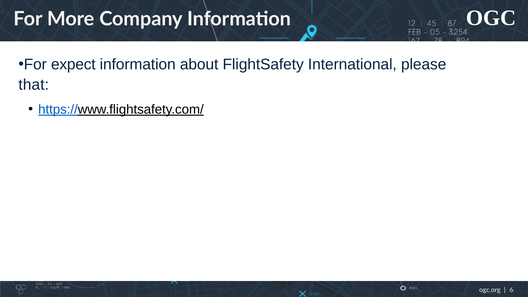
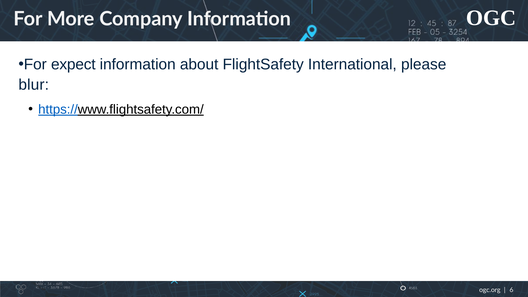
that: that -> blur (34, 85)
